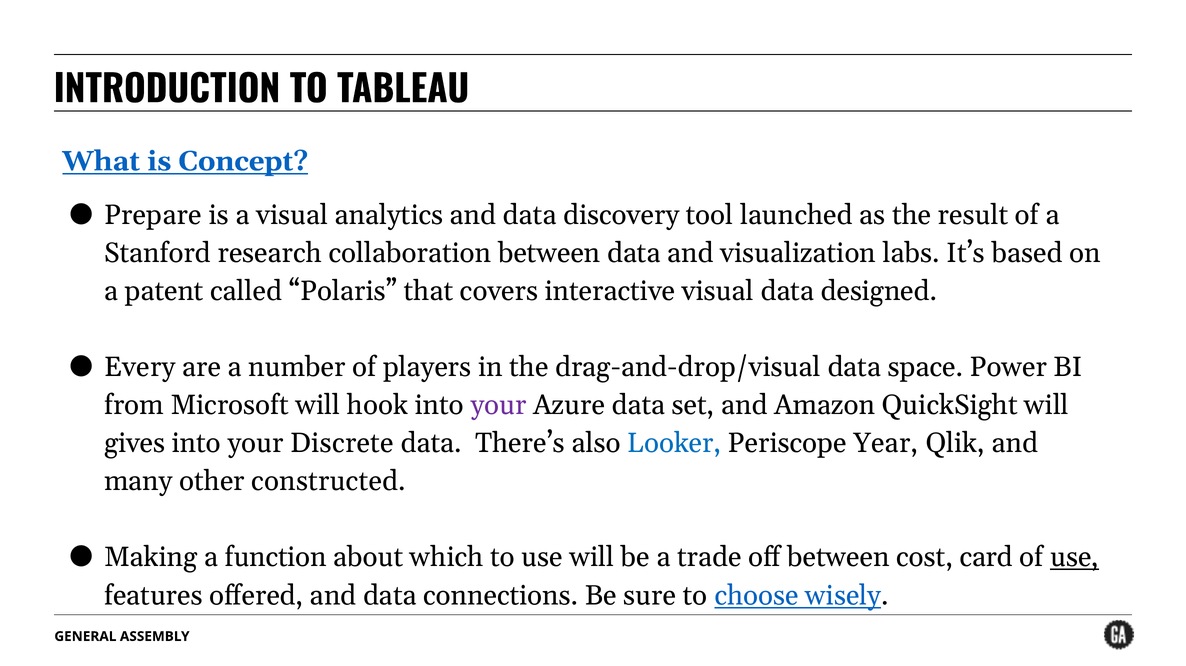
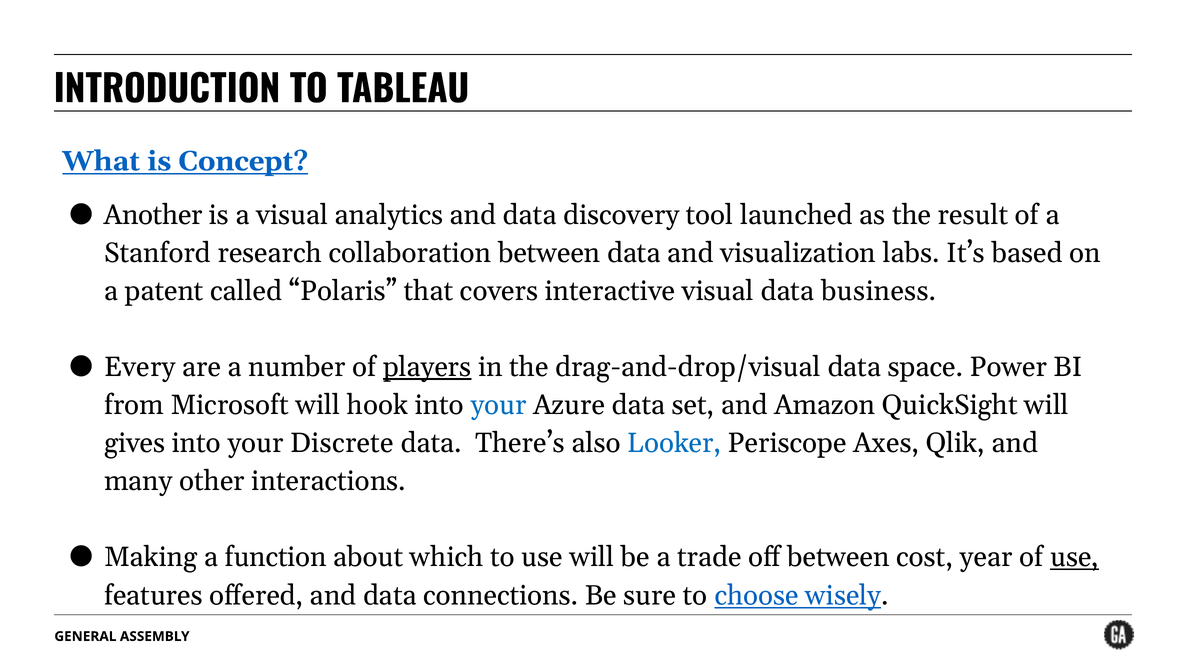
Prepare: Prepare -> Another (153, 215)
designed: designed -> business (879, 291)
players underline: none -> present (427, 367)
your colour: purple -> blue (498, 405)
Year: Year -> Axes (886, 443)
constructed: constructed -> interactions (329, 481)
card: card -> year (986, 557)
